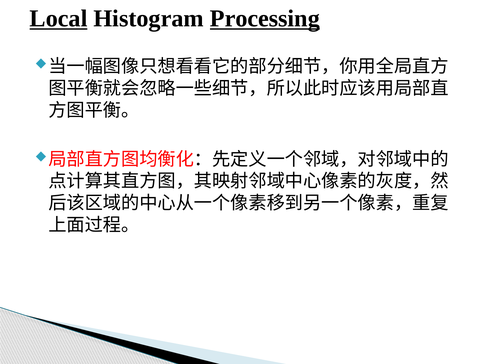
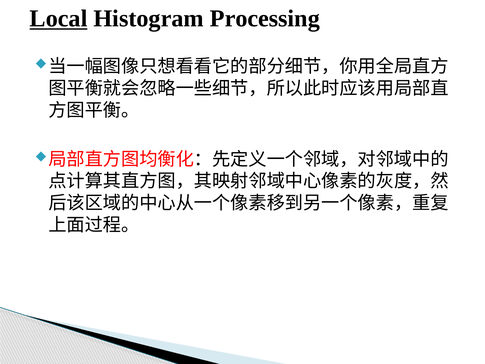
Processing underline: present -> none (265, 19)
